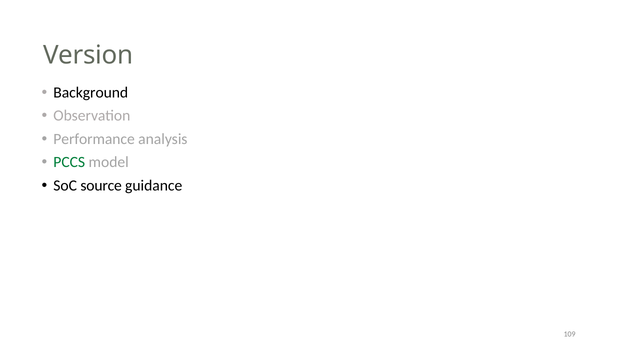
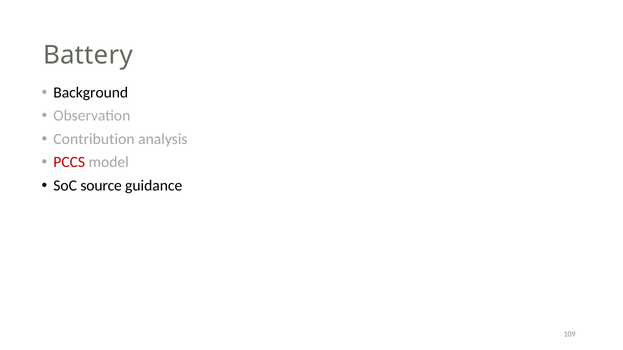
Version: Version -> Battery (88, 55)
Performance: Performance -> Contribution (94, 139)
PCCS colour: green -> red (69, 163)
